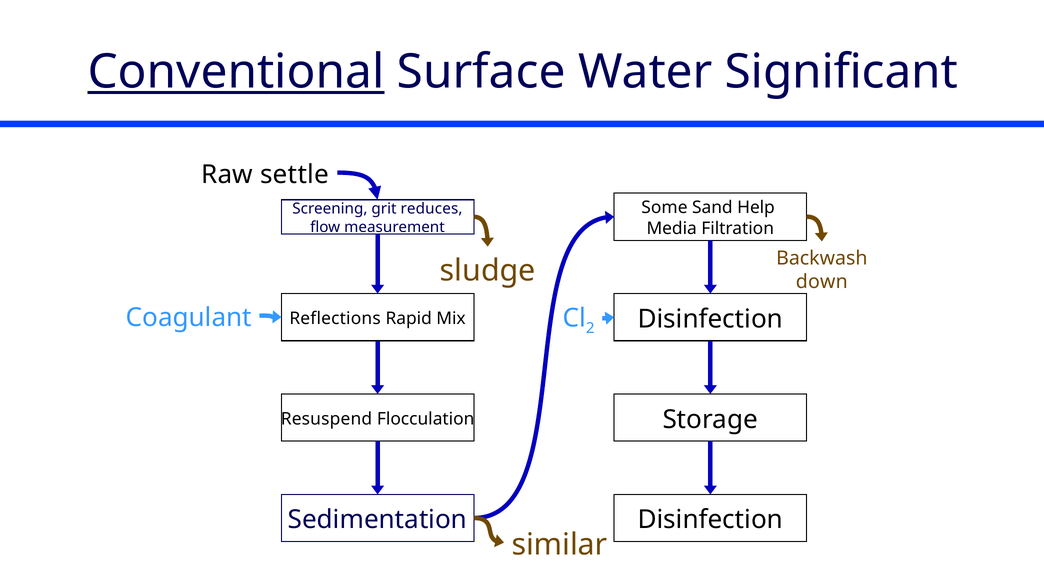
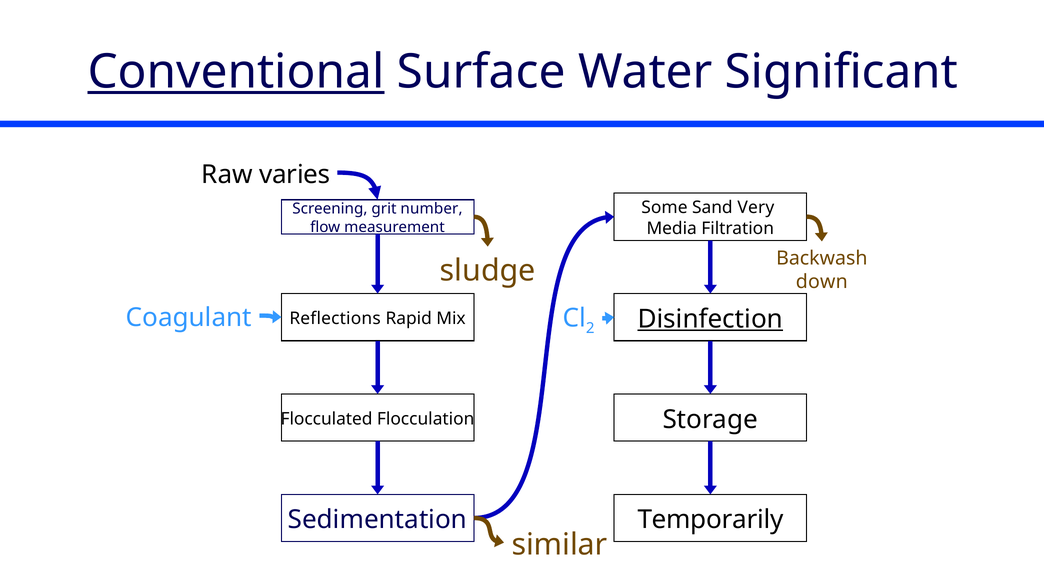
settle: settle -> varies (295, 175)
Help: Help -> Very (756, 208)
reduces: reduces -> number (432, 209)
Disinfection underline: none -> present (710, 319)
Resuspend: Resuspend -> Flocculated (327, 419)
Disinfection: Disinfection -> Temporarily (710, 520)
